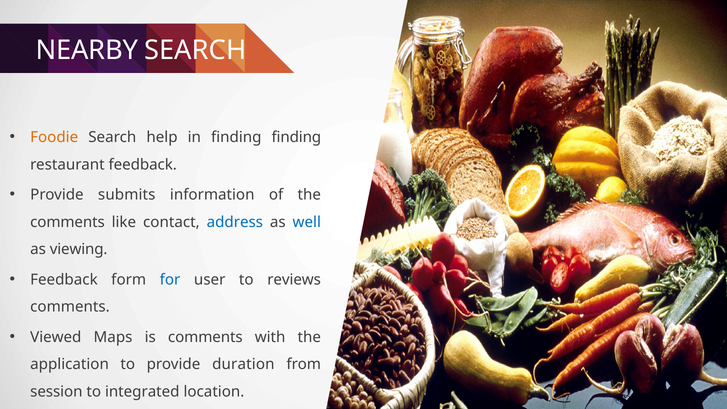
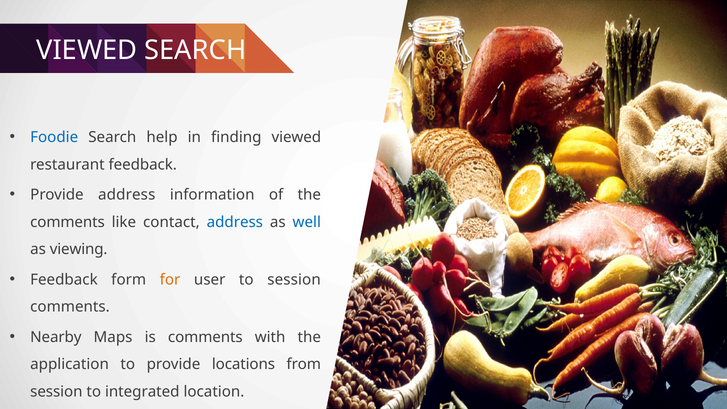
NEARBY: NEARBY -> VIEWED (87, 50)
Foodie colour: orange -> blue (54, 137)
finding finding: finding -> viewed (296, 137)
Provide submits: submits -> address (127, 195)
for colour: blue -> orange (170, 280)
to reviews: reviews -> session (294, 280)
Viewed: Viewed -> Nearby (56, 337)
duration: duration -> locations (243, 364)
